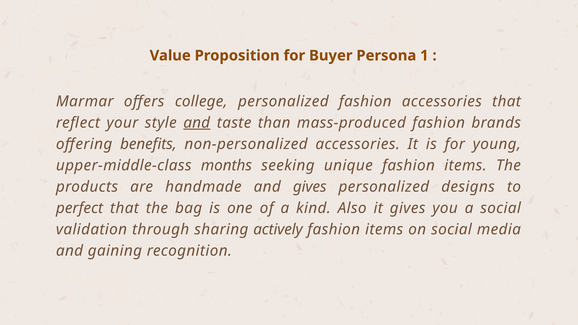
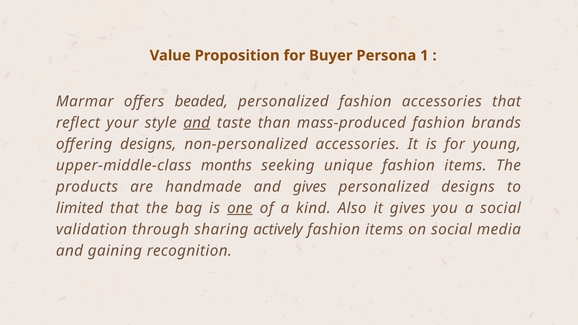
college: college -> beaded (201, 101)
offering benefits: benefits -> designs (148, 144)
perfect: perfect -> limited (80, 208)
one underline: none -> present (240, 208)
